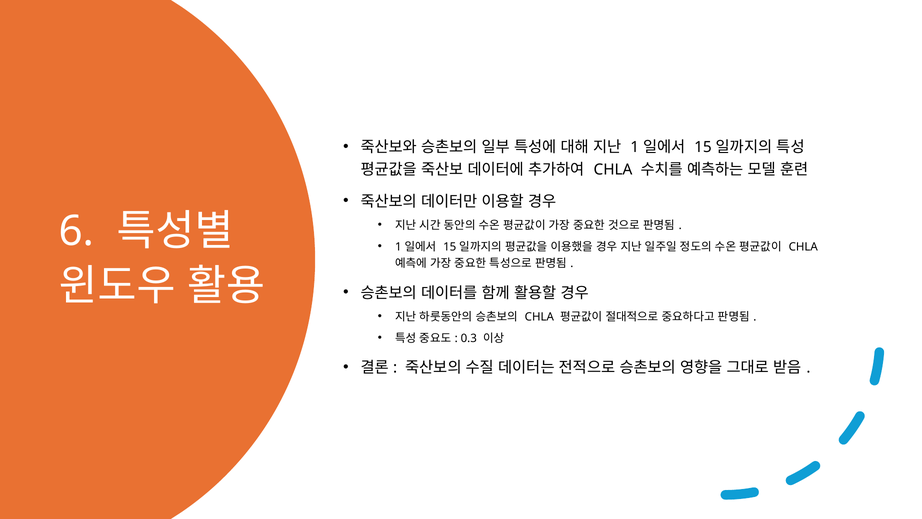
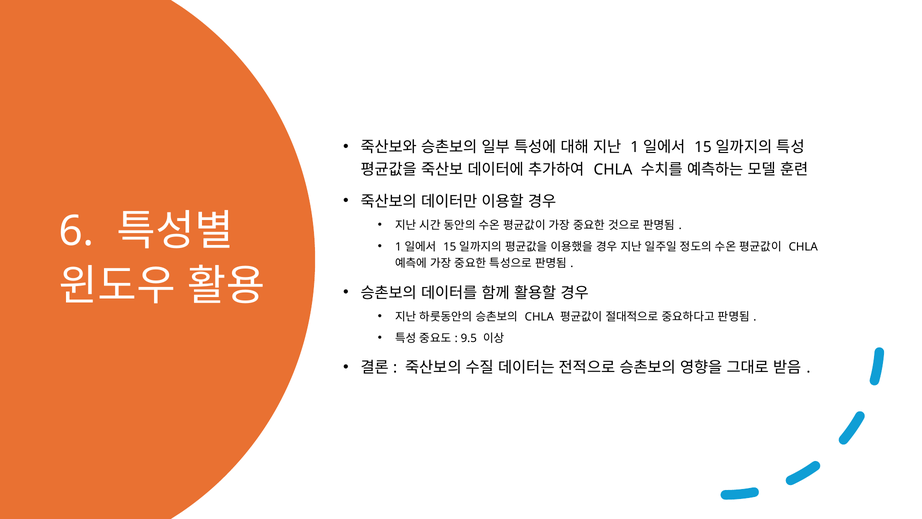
0.3: 0.3 -> 9.5 (469, 338)
